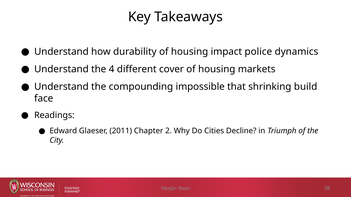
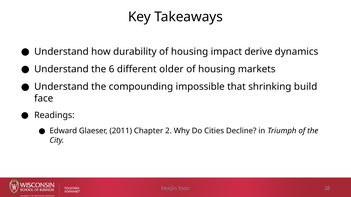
police: police -> derive (258, 52)
4: 4 -> 6 (112, 69)
cover: cover -> older (171, 69)
